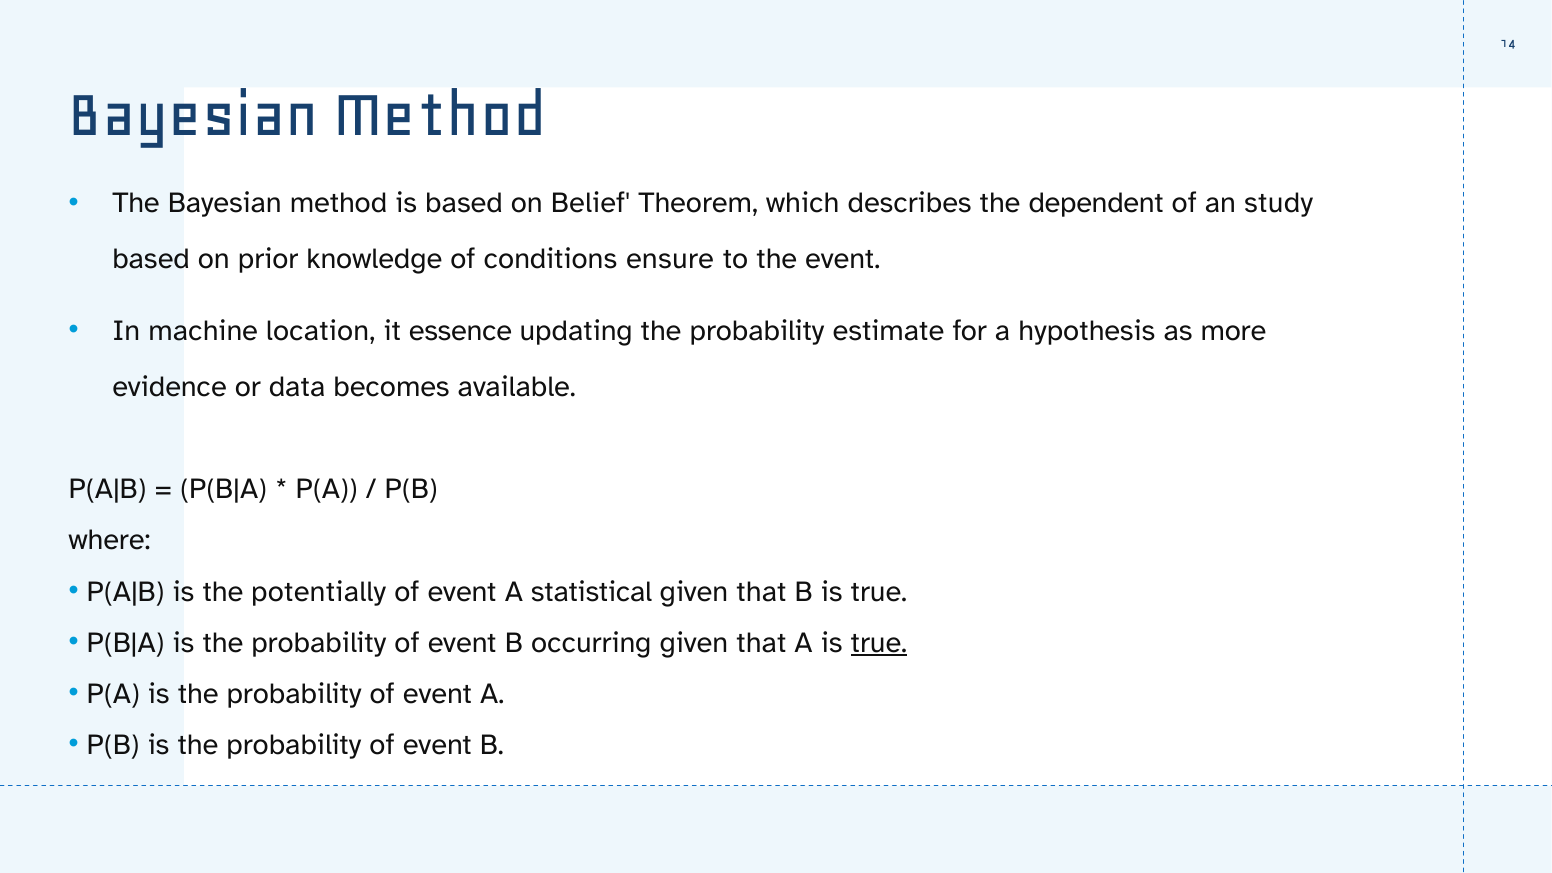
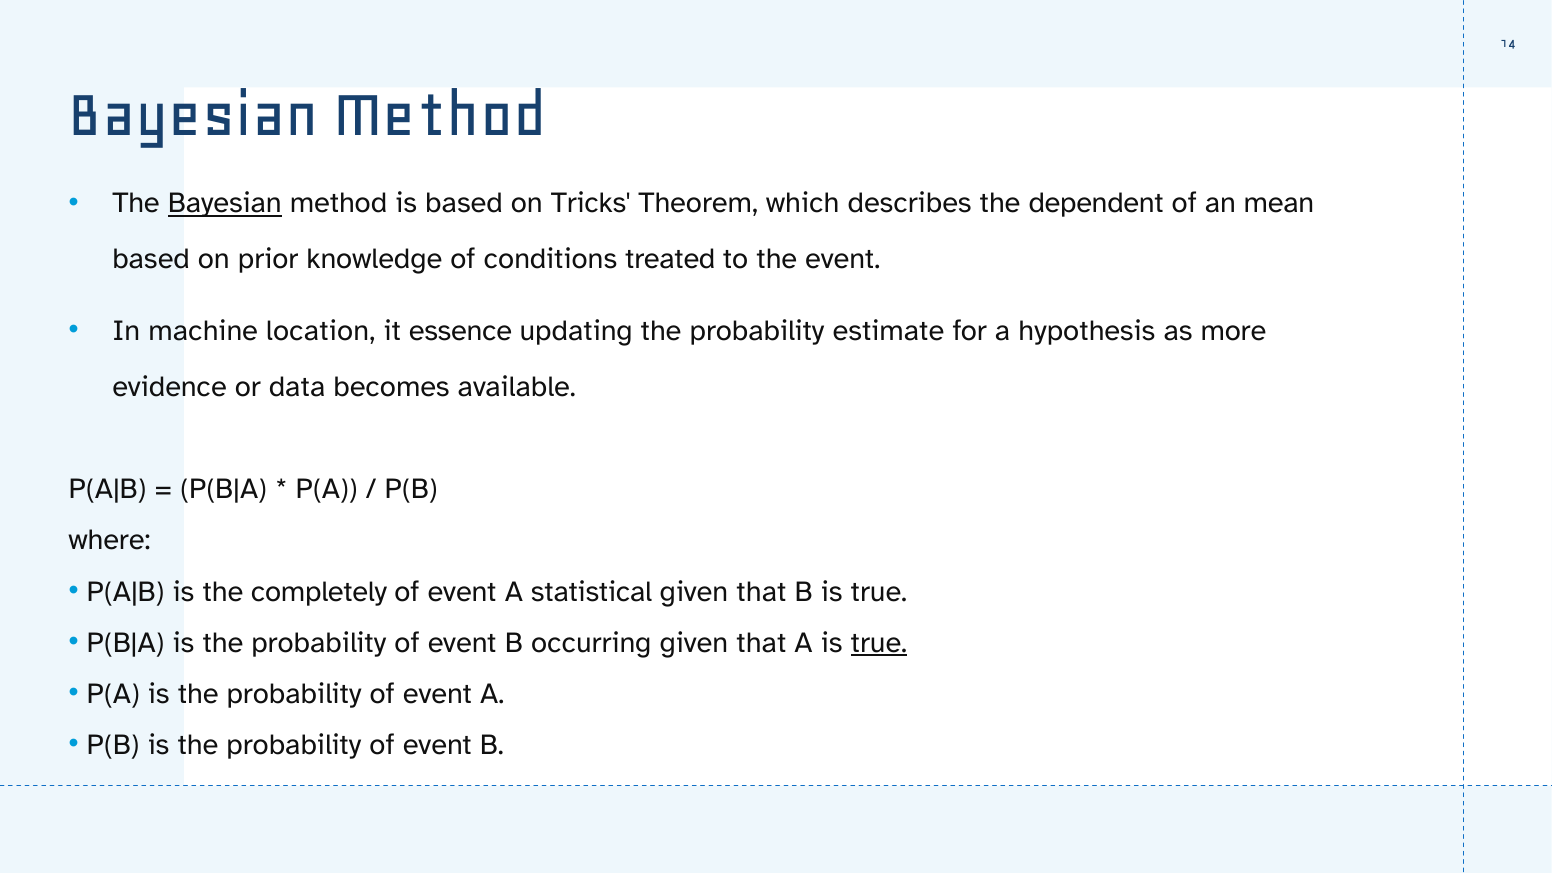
Bayesian underline: none -> present (225, 203)
Belief: Belief -> Tricks (591, 203)
study: study -> mean (1279, 203)
ensure: ensure -> treated (670, 259)
potentially: potentially -> completely (319, 591)
